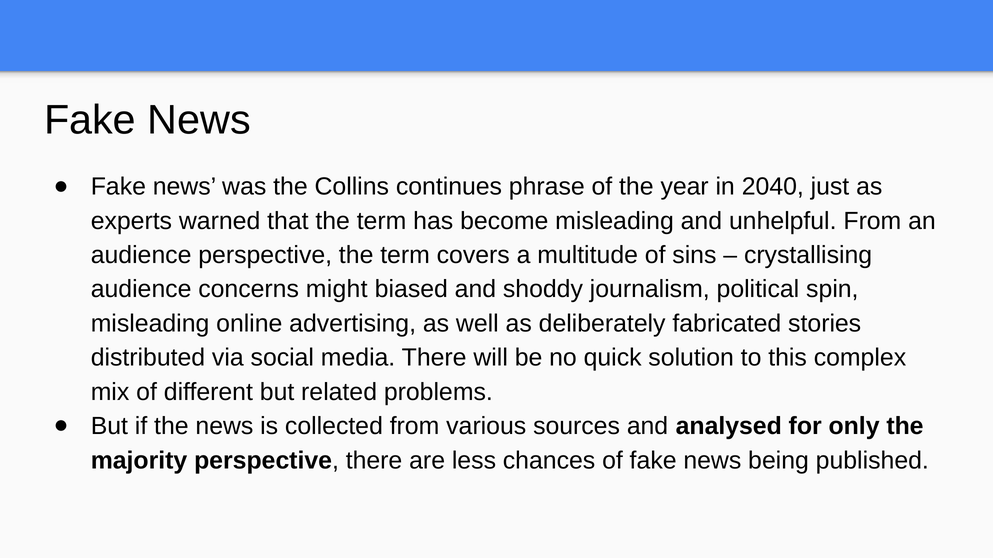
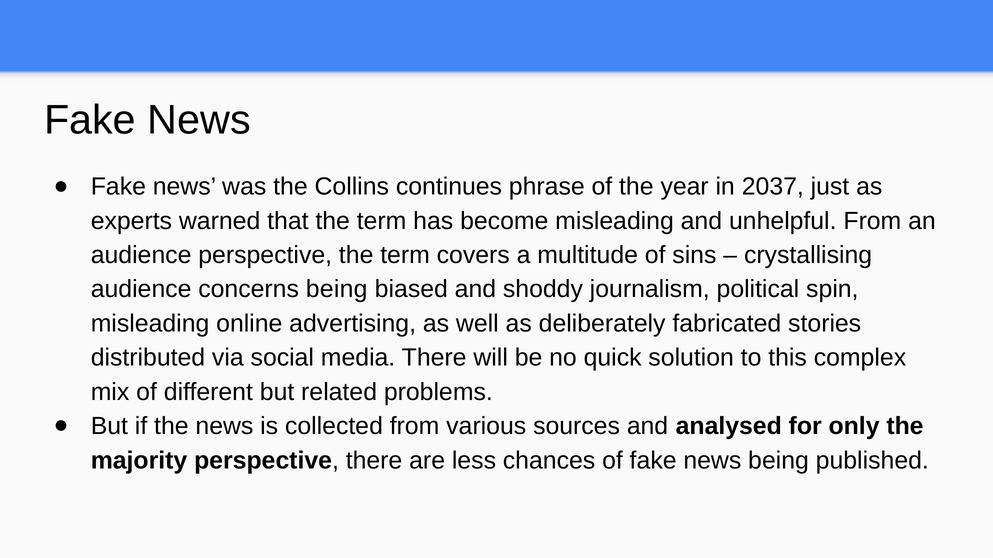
2040: 2040 -> 2037 (773, 187)
concerns might: might -> being (337, 290)
